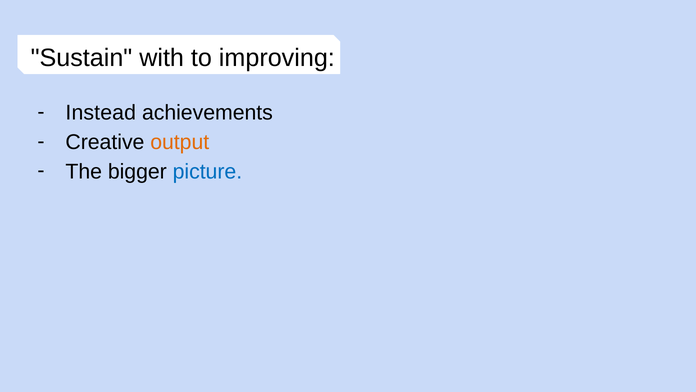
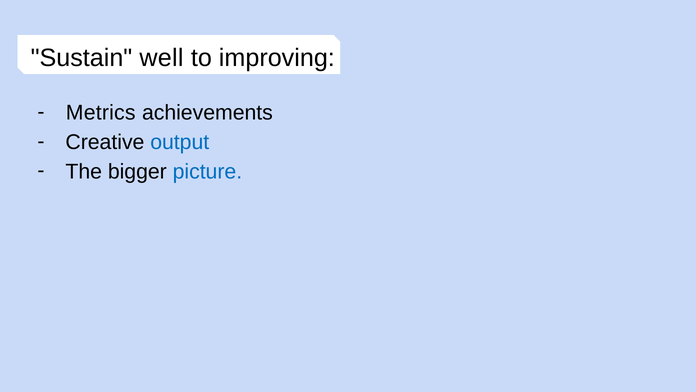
with: with -> well (161, 58)
Instead: Instead -> Metrics (101, 113)
output colour: orange -> blue (180, 142)
